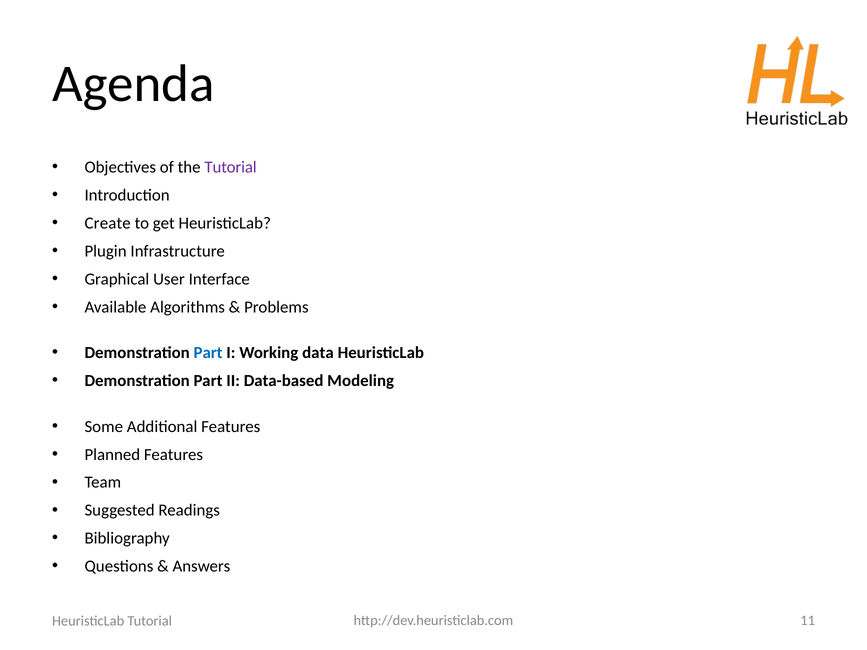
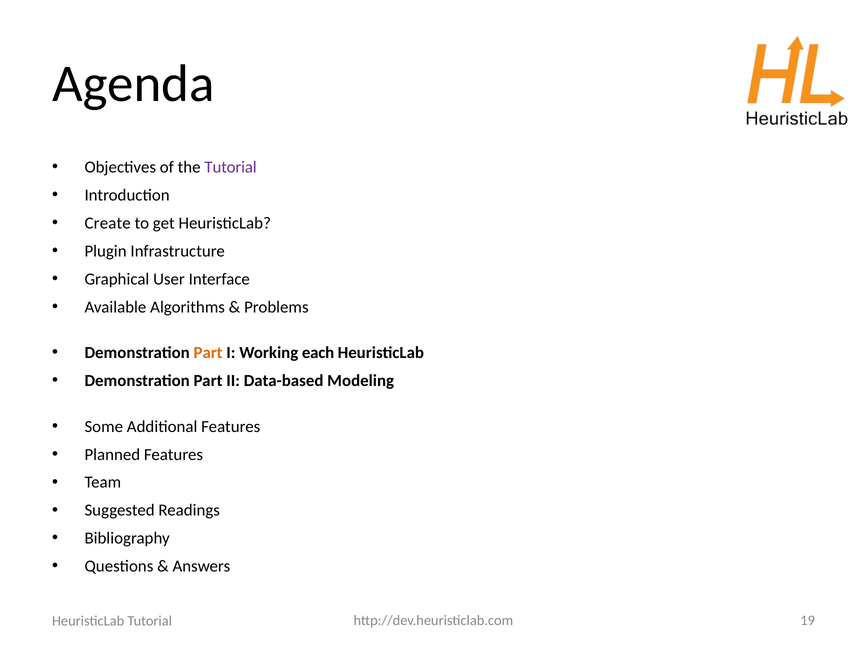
Part colour: blue -> orange (208, 353)
data: data -> each (318, 353)
11: 11 -> 19 (808, 621)
